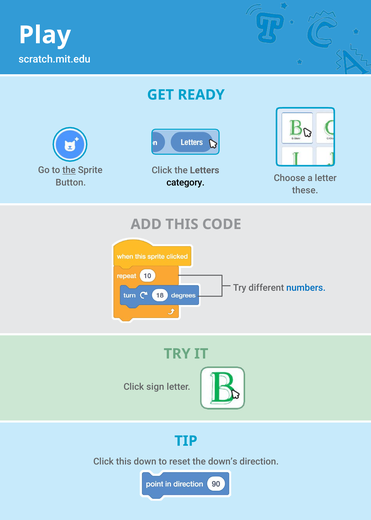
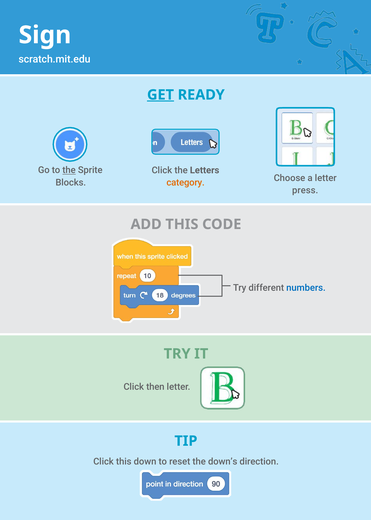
Play: Play -> Sign (45, 35)
GET underline: none -> present (160, 95)
Button: Button -> Blocks (71, 182)
category colour: black -> orange (186, 182)
these: these -> press (305, 190)
sign: sign -> then (155, 386)
